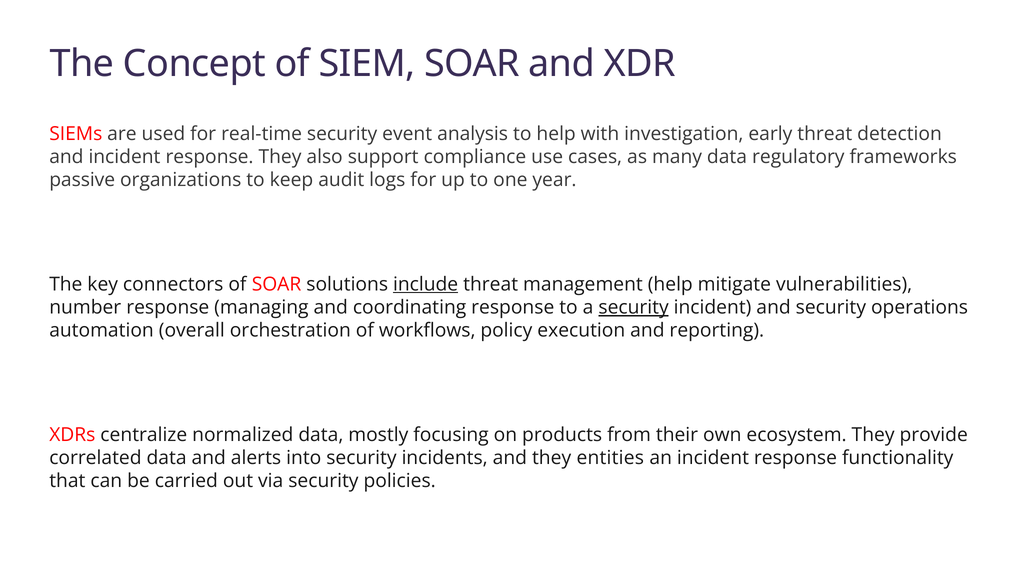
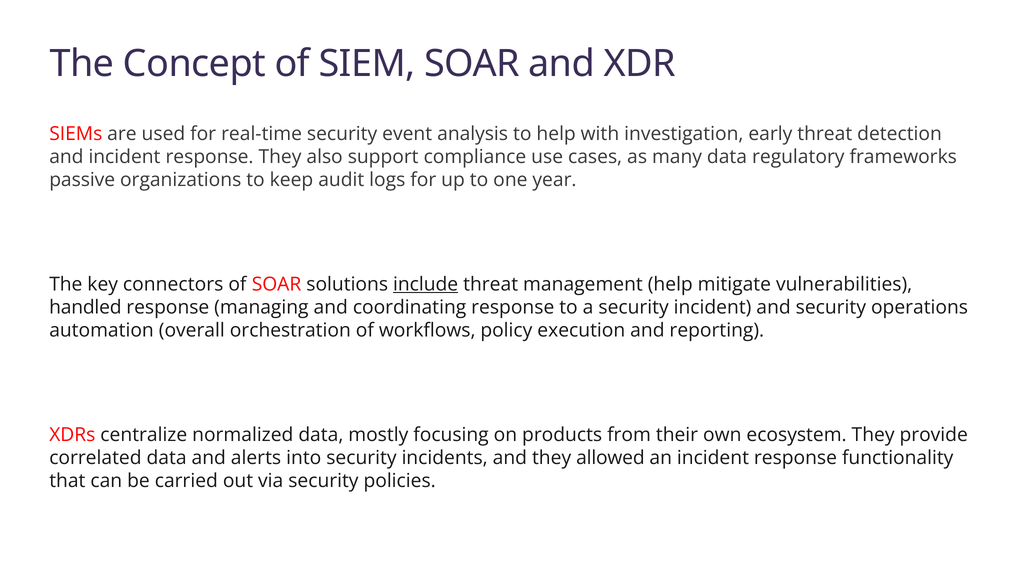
number: number -> handled (85, 308)
security underline: present -> none (634, 308)
entities: entities -> allowed (610, 458)
